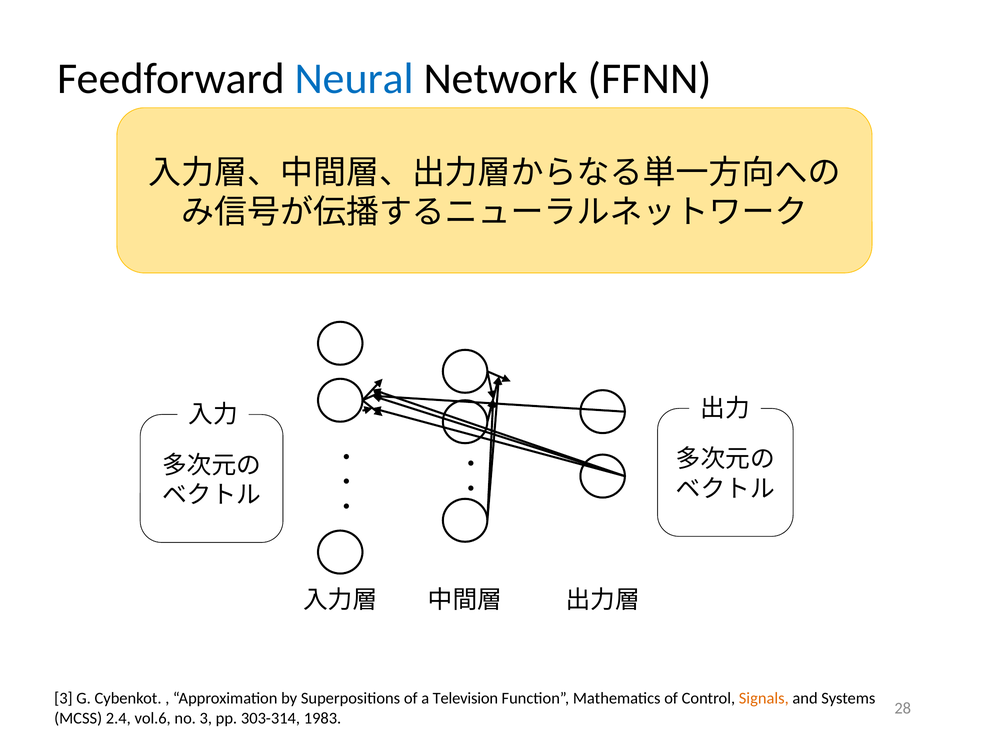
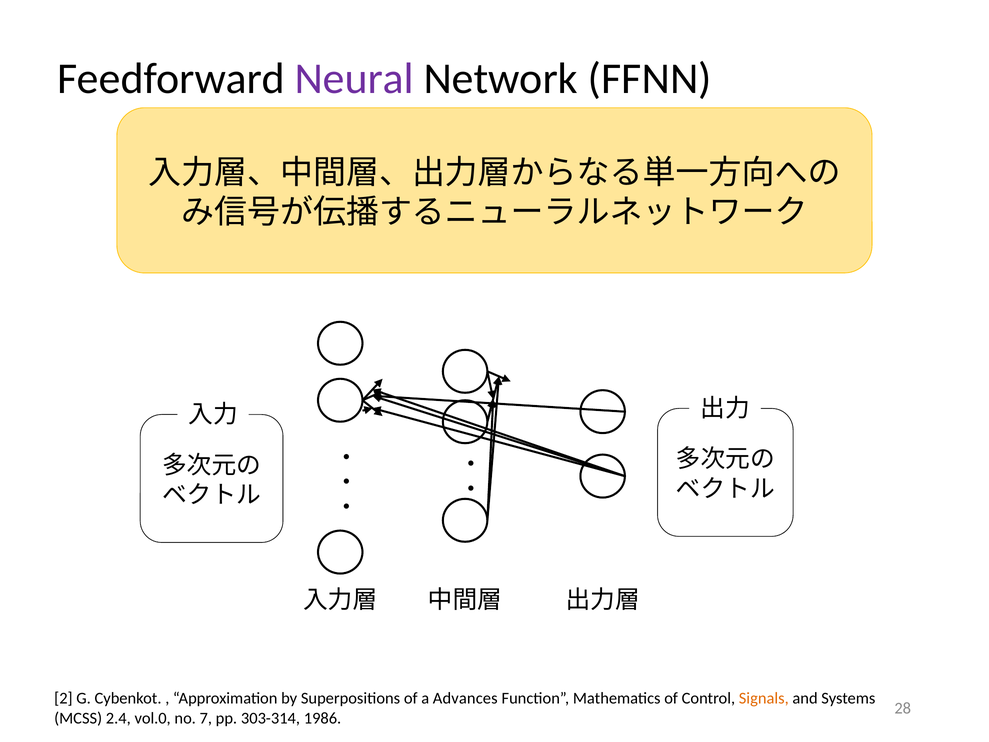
Neural colour: blue -> purple (354, 79)
3: 3 -> 2 (63, 698)
Television: Television -> Advances (465, 698)
vol.6: vol.6 -> vol.0 (153, 718)
no 3: 3 -> 7 (206, 718)
1983: 1983 -> 1986 (323, 718)
